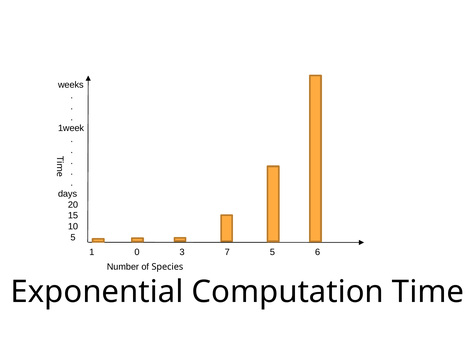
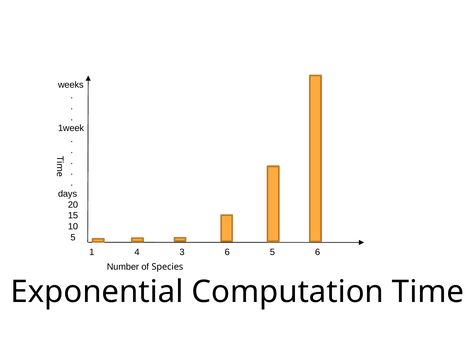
0: 0 -> 4 (137, 252)
3 7: 7 -> 6 (227, 252)
